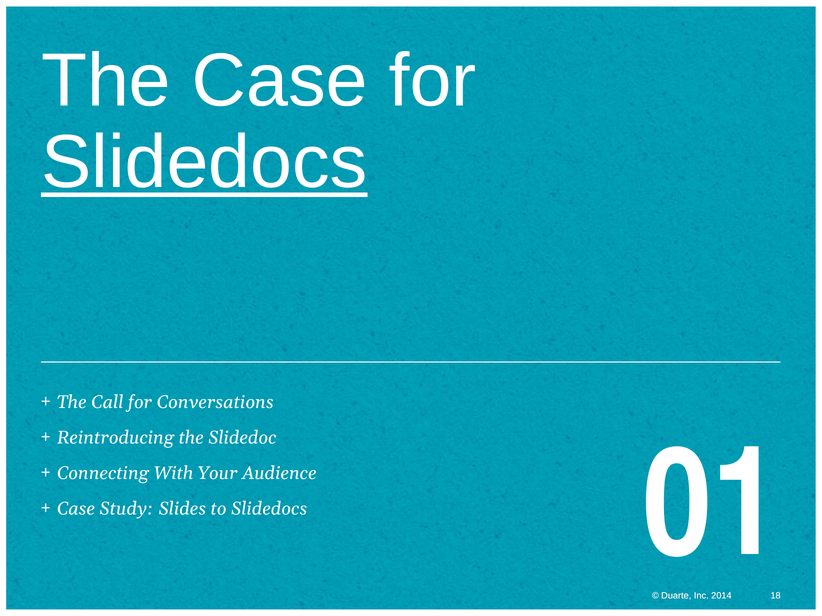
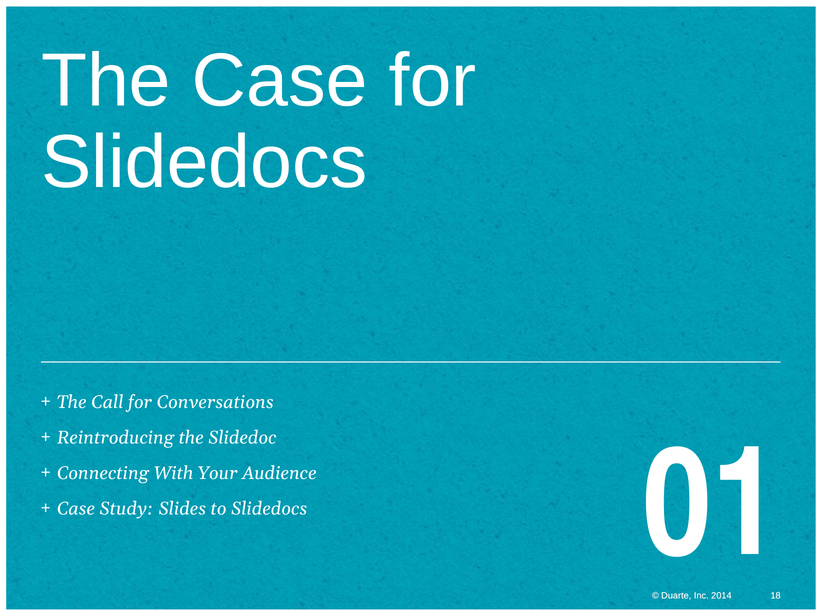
Slidedocs underline: present -> none (204, 162)
